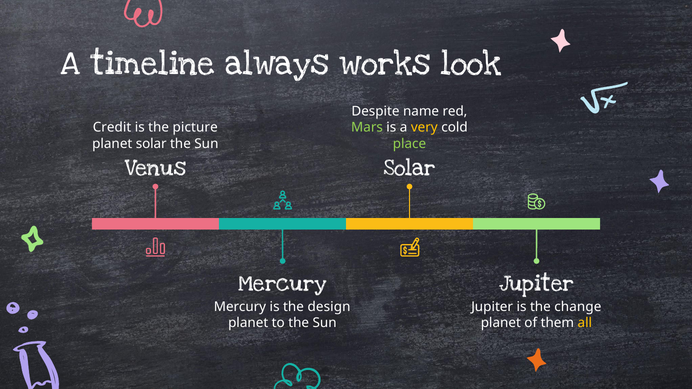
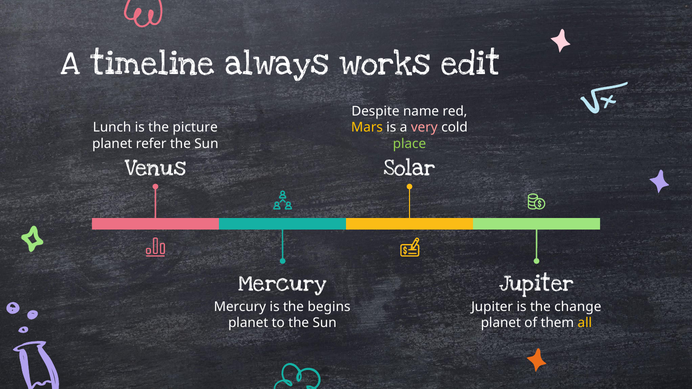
look: look -> edit (471, 63)
Credit: Credit -> Lunch (112, 128)
Mars colour: light green -> yellow (367, 128)
very colour: yellow -> pink (424, 128)
planet solar: solar -> refer (151, 144)
design: design -> begins (329, 307)
